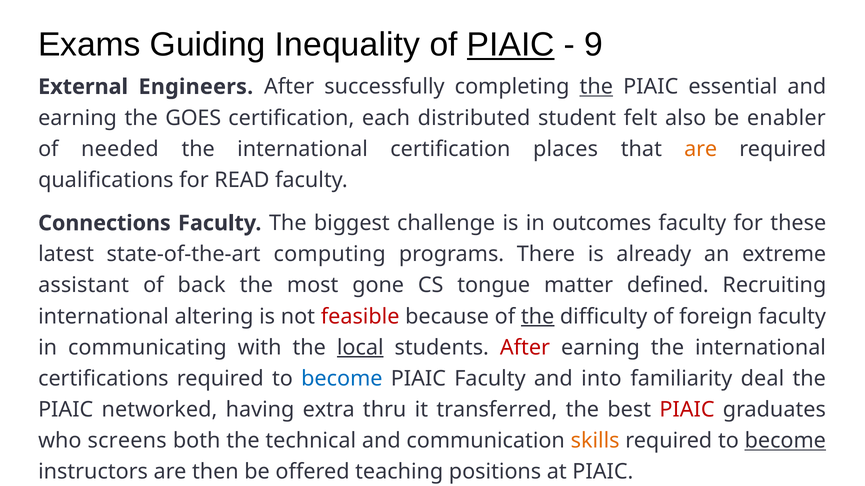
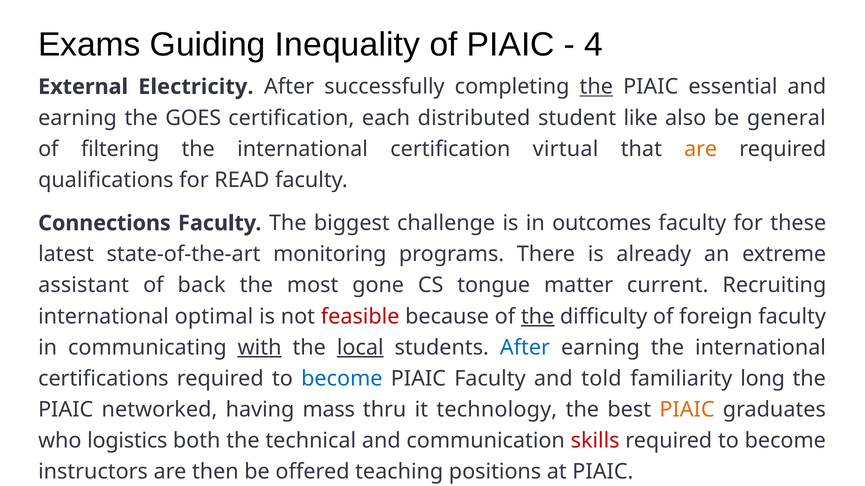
PIAIC underline: present -> none (511, 44)
9: 9 -> 4 (594, 44)
Engineers: Engineers -> Electricity (196, 87)
felt: felt -> like (641, 118)
enabler: enabler -> general (786, 118)
needed: needed -> filtering (120, 149)
places: places -> virtual (566, 149)
computing: computing -> monitoring (330, 255)
defined: defined -> current (668, 286)
altering: altering -> optimal (214, 317)
with underline: none -> present (260, 348)
After colour: red -> blue (525, 348)
into: into -> told (601, 379)
deal: deal -> long (763, 379)
extra: extra -> mass (329, 410)
transferred: transferred -> technology (497, 410)
PIAIC colour: red -> orange (687, 410)
screens: screens -> logistics (127, 441)
skills colour: orange -> red (595, 441)
become underline: present -> none (785, 441)
